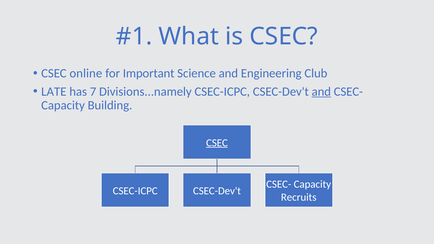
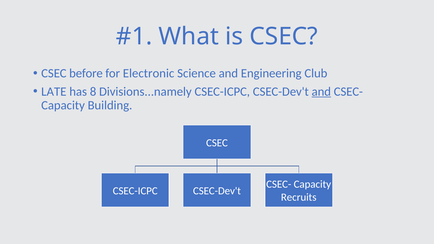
online: online -> before (86, 73)
Important: Important -> Electronic (149, 73)
7: 7 -> 8 (93, 92)
CSEC underline: present -> none (217, 143)
